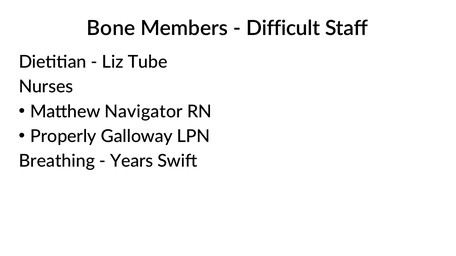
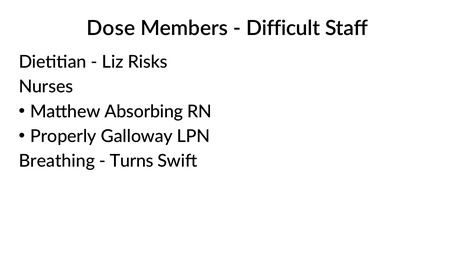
Bone: Bone -> Dose (111, 28)
Tube: Tube -> Risks (148, 62)
Navigator: Navigator -> Absorbing (144, 112)
Years: Years -> Turns (132, 161)
